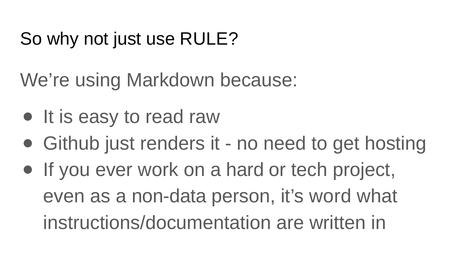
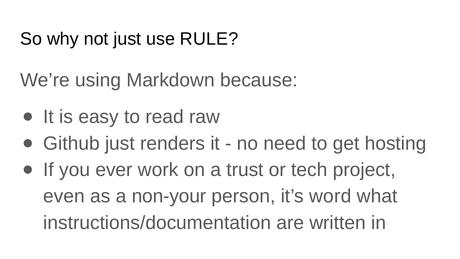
hard: hard -> trust (245, 170)
non-data: non-data -> non-your (169, 196)
